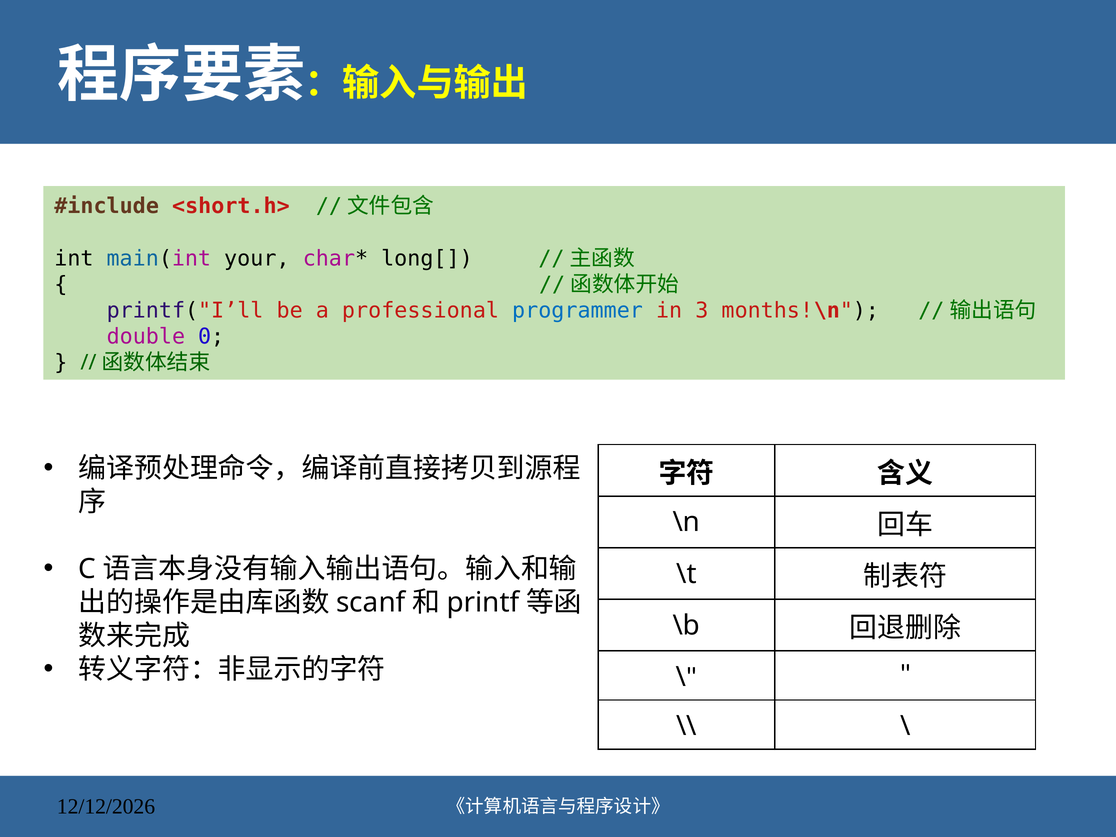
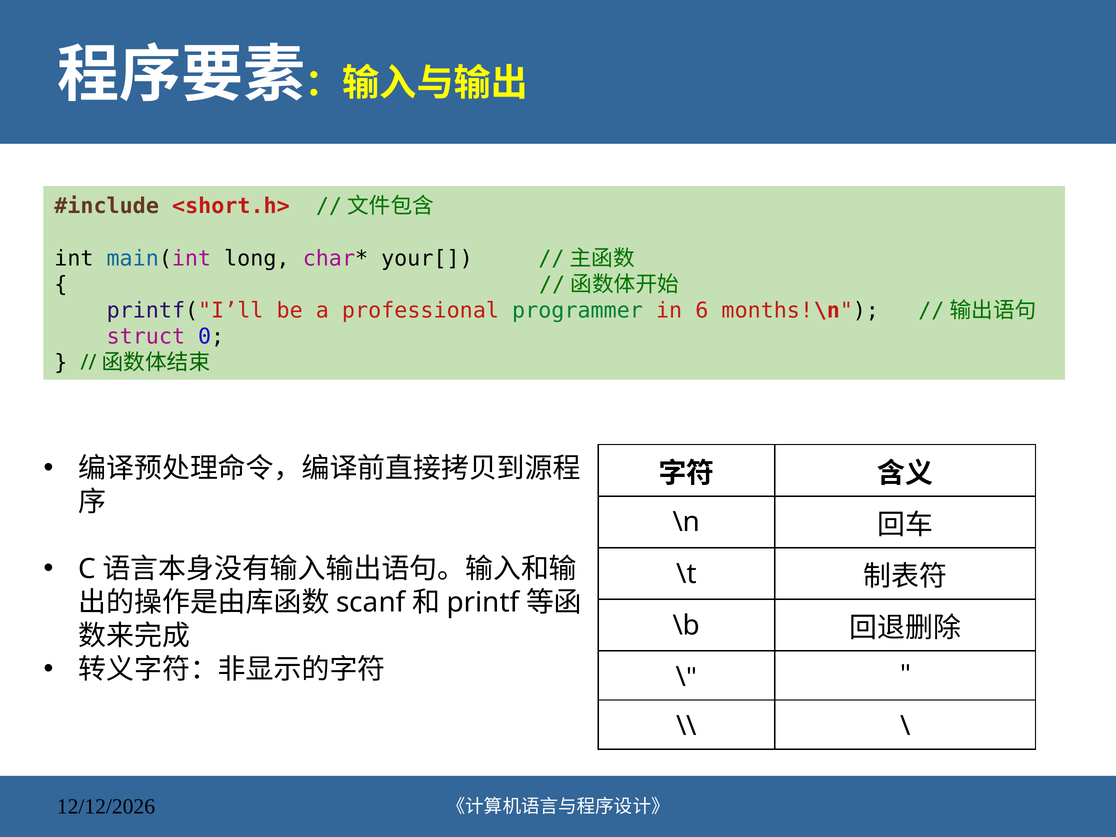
your: your -> long (257, 258)
long[: long[ -> your[ (427, 258)
programmer colour: blue -> green (578, 310)
3: 3 -> 6 (702, 310)
double: double -> struct (146, 337)
